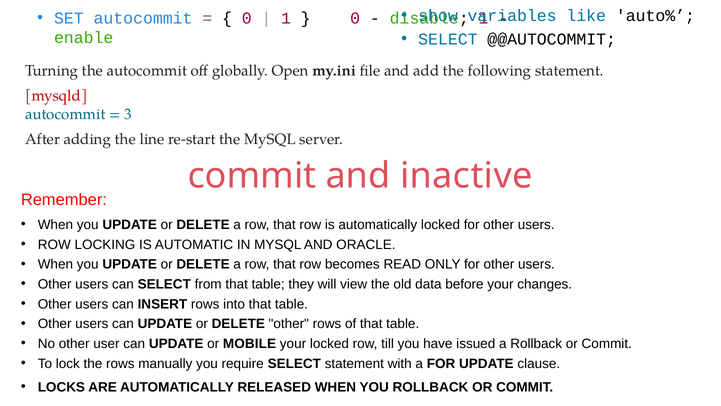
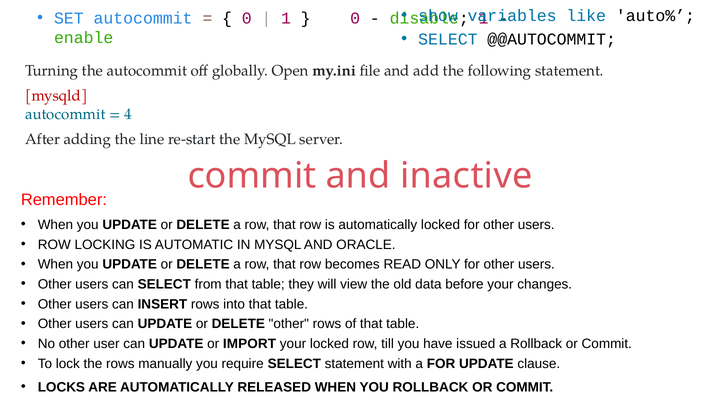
3: 3 -> 4 (128, 114)
MOBILE: MOBILE -> IMPORT (249, 343)
